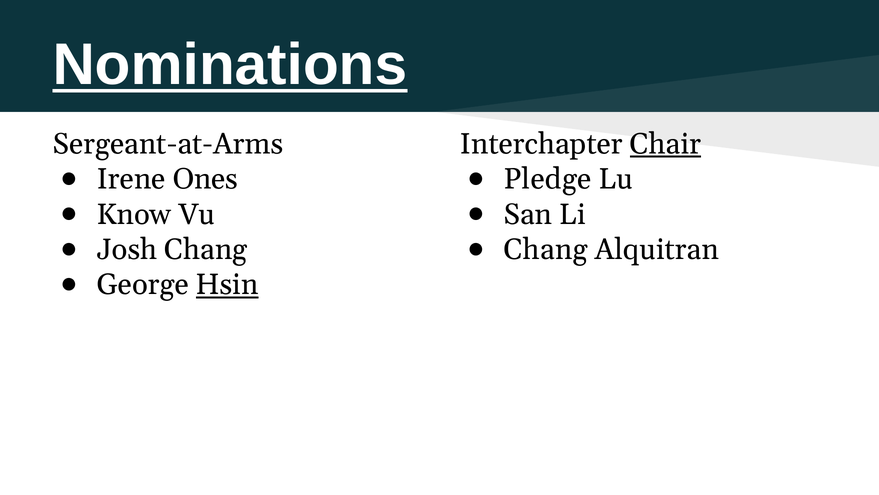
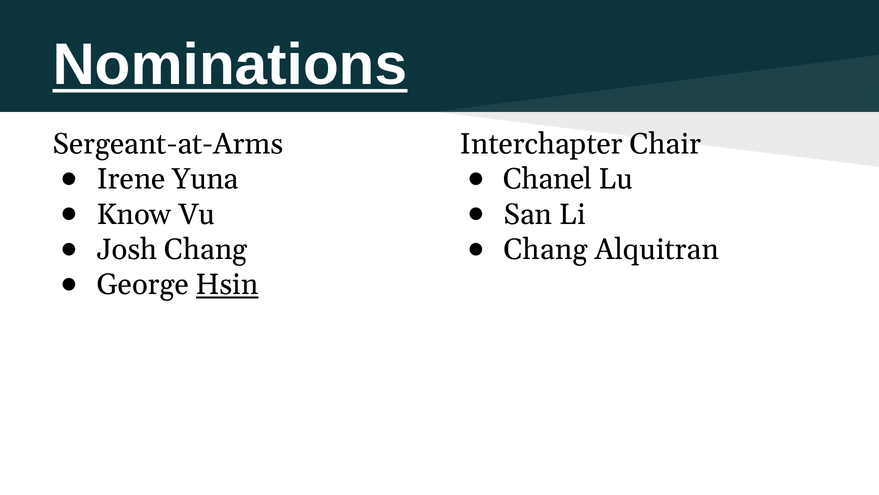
Chair underline: present -> none (665, 144)
Ones: Ones -> Yuna (205, 179)
Pledge: Pledge -> Chanel (548, 179)
